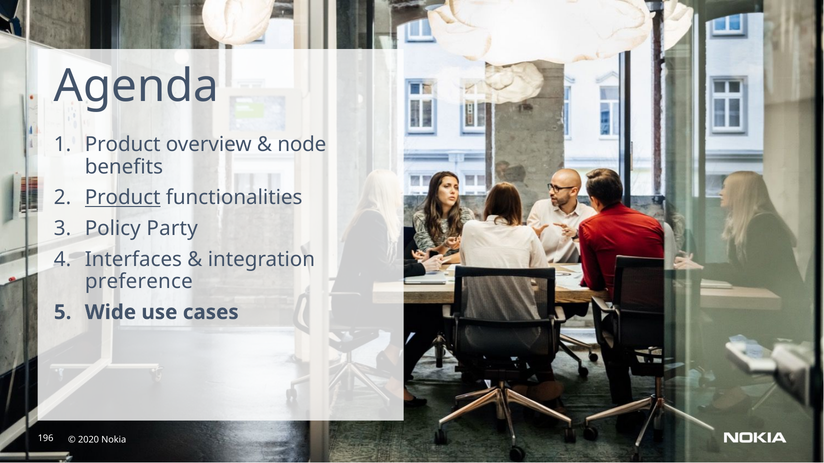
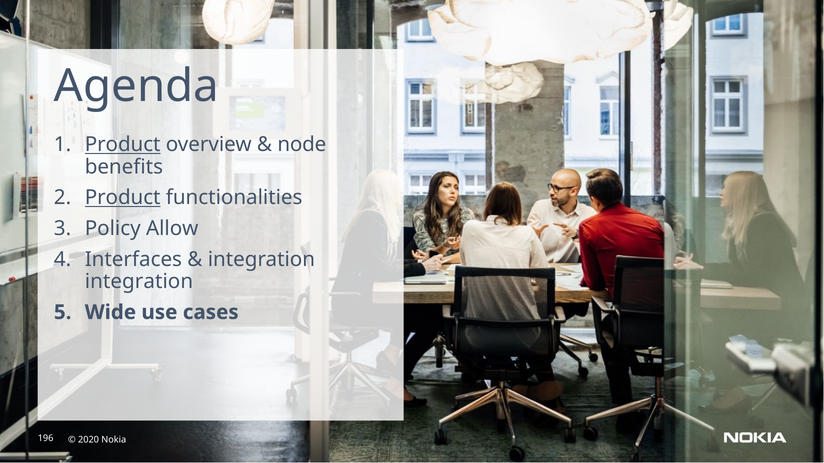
Product underline: none -> present (123, 145)
Party: Party -> Allow (172, 229)
preference: preference -> integration (139, 282)
